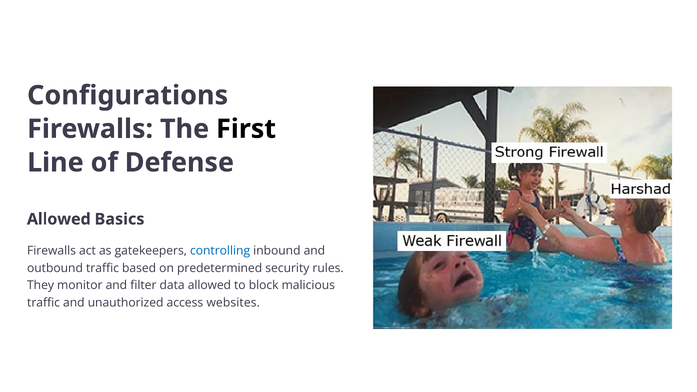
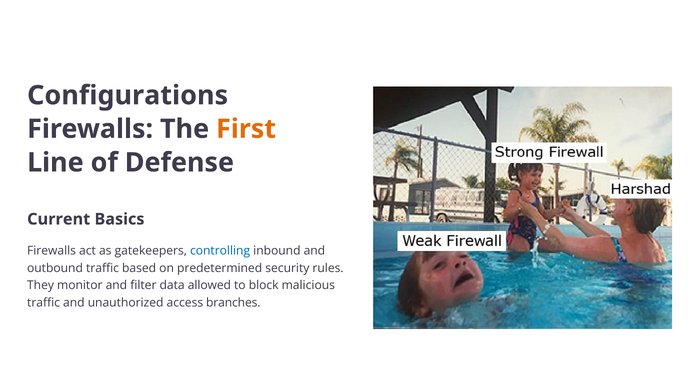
First colour: black -> orange (246, 129)
Allowed: Allowed -> Current (59, 219)
websites: websites -> branches (233, 303)
